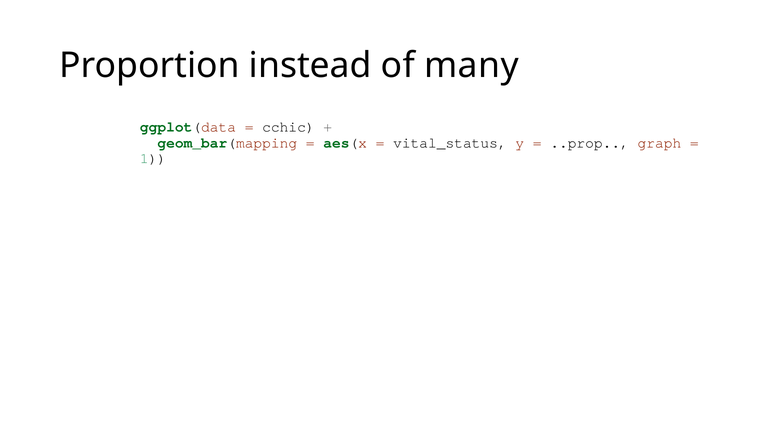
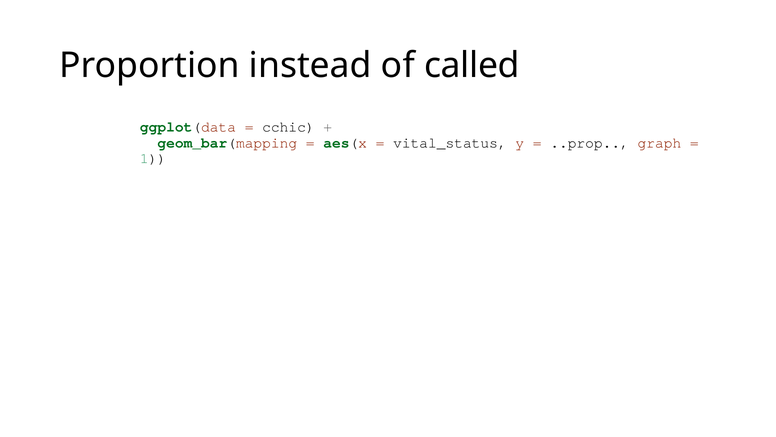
many: many -> called (472, 65)
